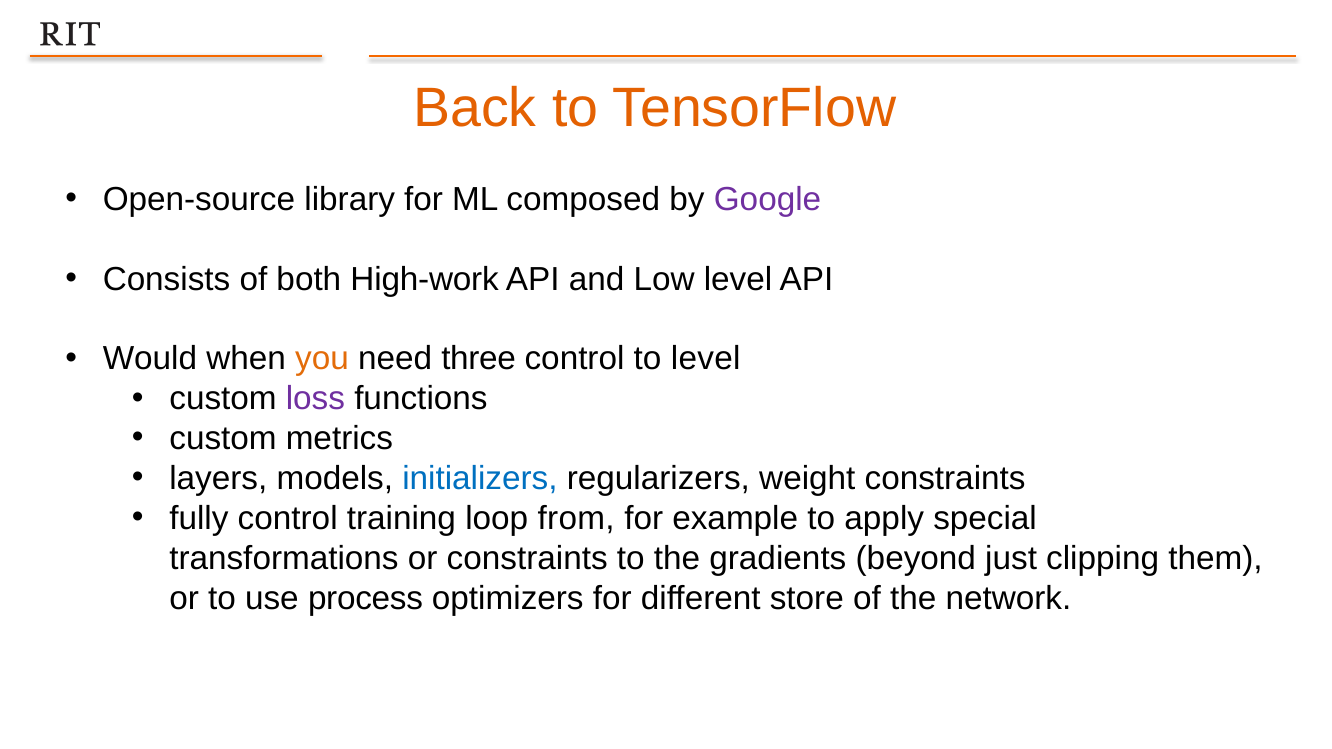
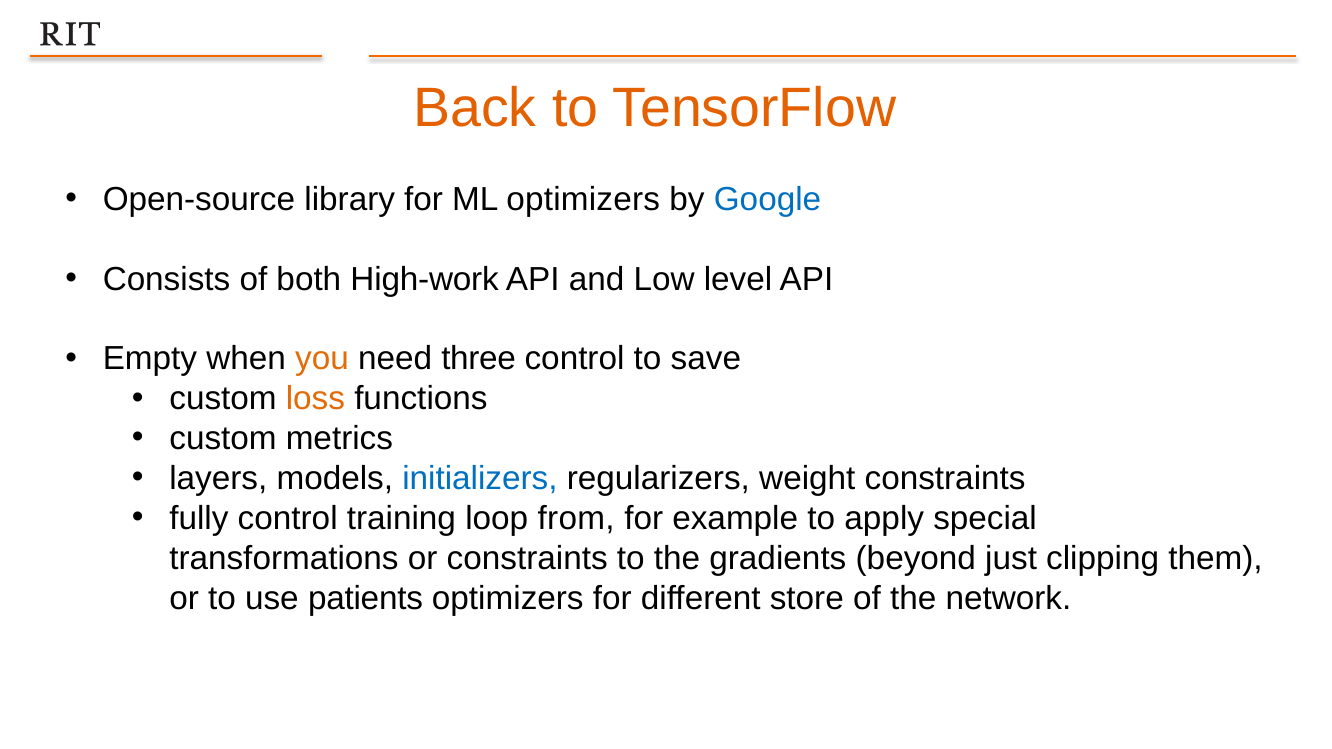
ML composed: composed -> optimizers (583, 199)
Google colour: purple -> blue (768, 199)
Would: Would -> Empty (150, 359)
to level: level -> save (706, 359)
loss colour: purple -> orange (315, 399)
process: process -> patients (365, 599)
